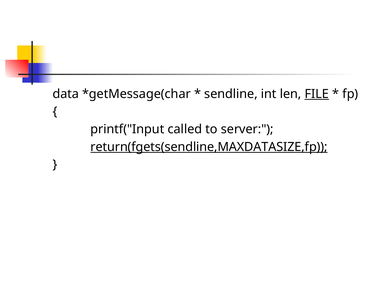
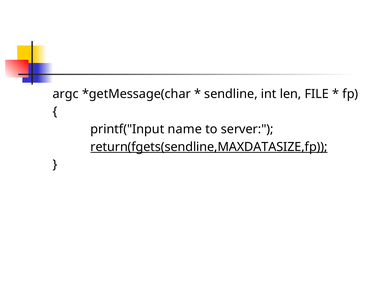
data: data -> argc (66, 94)
FILE underline: present -> none (317, 94)
called: called -> name (185, 129)
